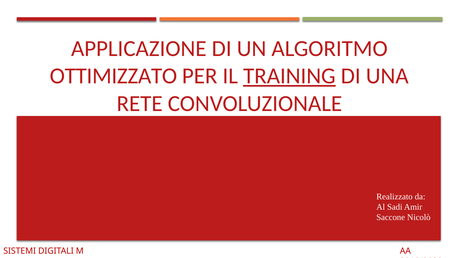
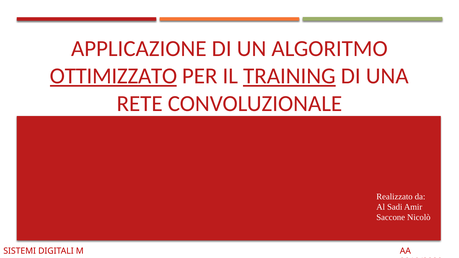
OTTIMIZZATO underline: none -> present (113, 76)
